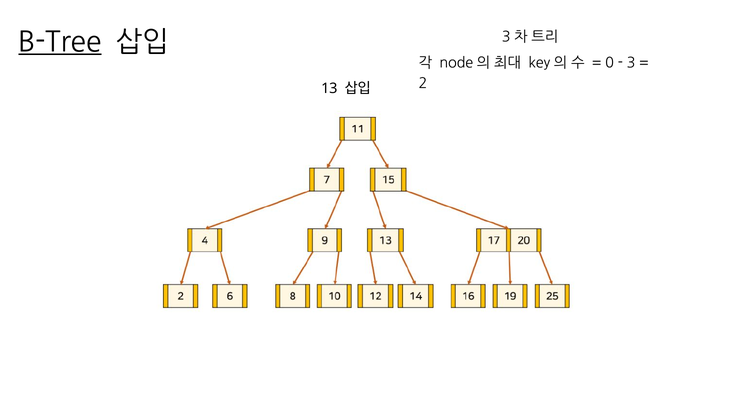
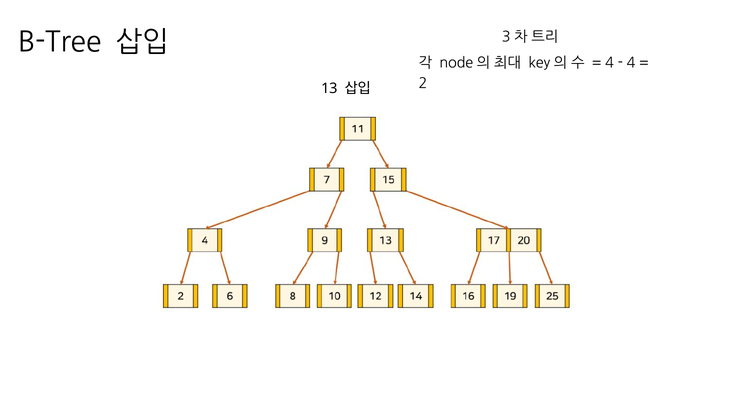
B-Tree underline: present -> none (60, 42)
0: 0 -> 4 (610, 63)
3: 3 -> 4 (631, 63)
